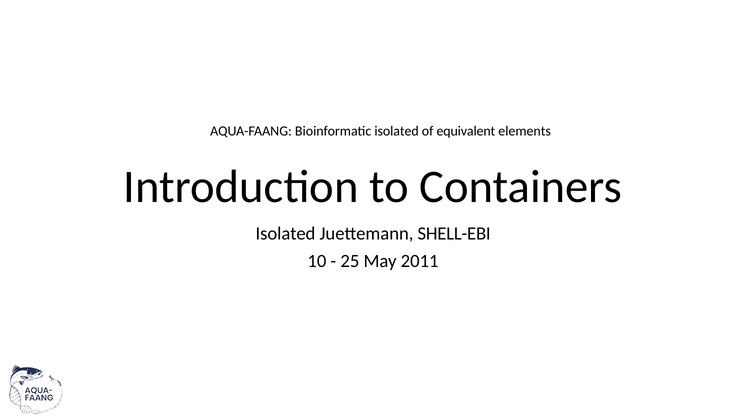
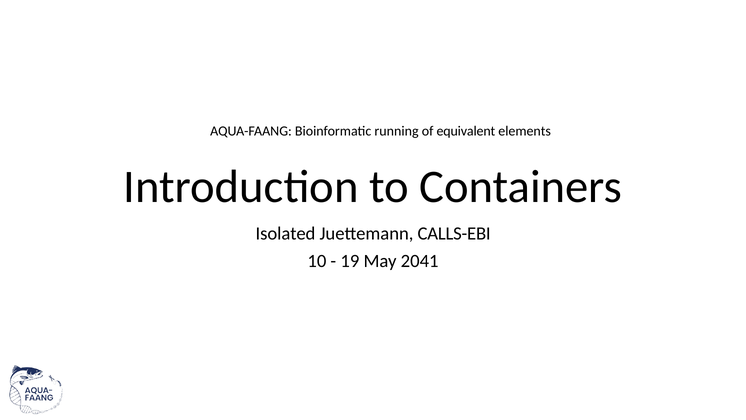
Bioinformatic isolated: isolated -> running (397, 131)
SHELL-EBI: SHELL-EBI -> CALLS-EBI (454, 233)
25: 25 -> 19 (350, 261)
2011: 2011 -> 2041 (420, 261)
